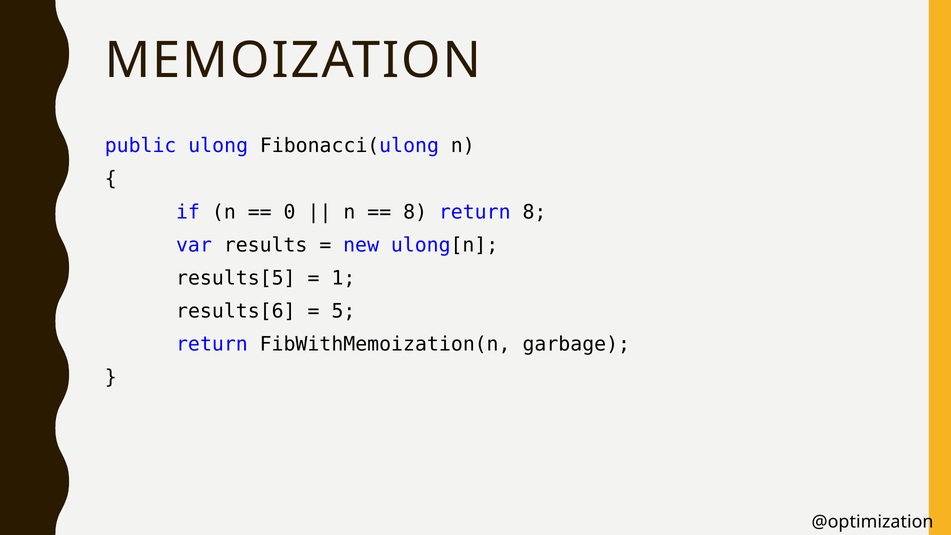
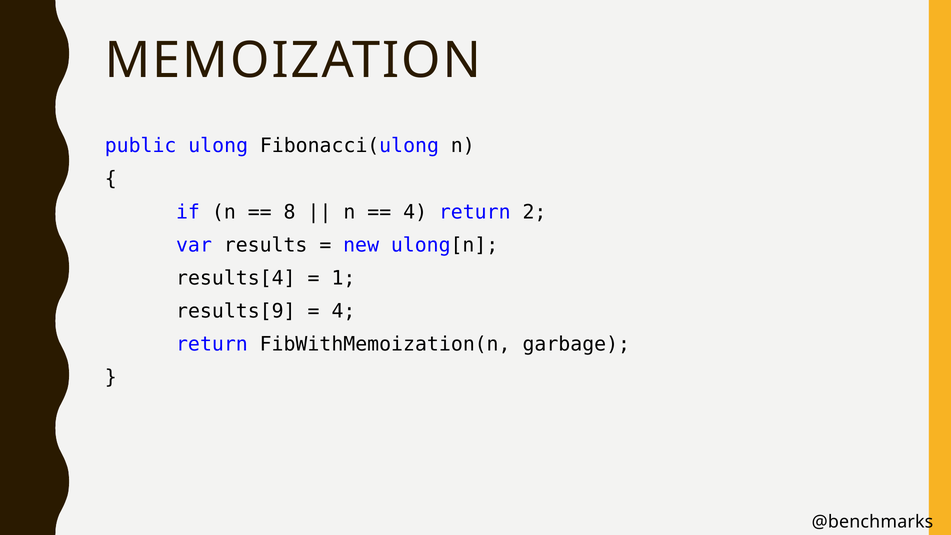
0: 0 -> 8 (290, 212)
8: 8 -> 4 (415, 212)
return 8: 8 -> 2 (534, 212)
results[5: results[5 -> results[4 (236, 278)
results[6: results[6 -> results[9 (236, 311)
5: 5 -> 4 (343, 311)
@optimization: @optimization -> @benchmarks (872, 522)
